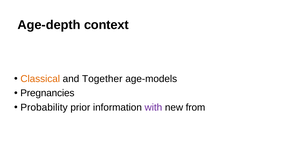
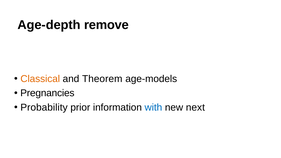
context: context -> remove (106, 25)
Together: Together -> Theorem (102, 79)
with colour: purple -> blue (153, 107)
from: from -> next (195, 107)
